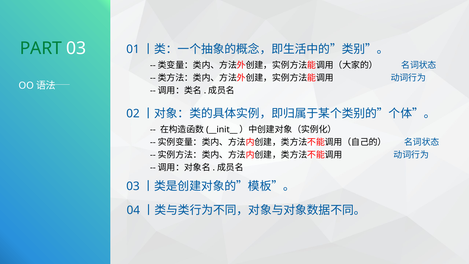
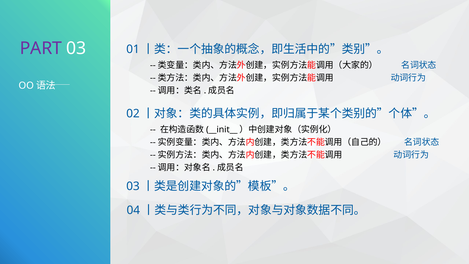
PART colour: green -> purple (41, 48)
